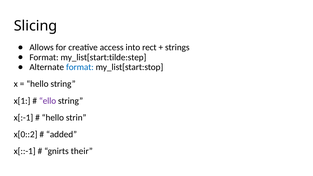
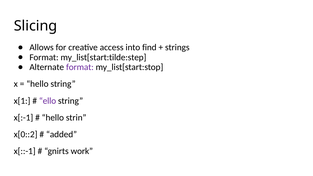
rect: rect -> find (149, 47)
format colour: blue -> purple (80, 67)
their: their -> work (82, 151)
